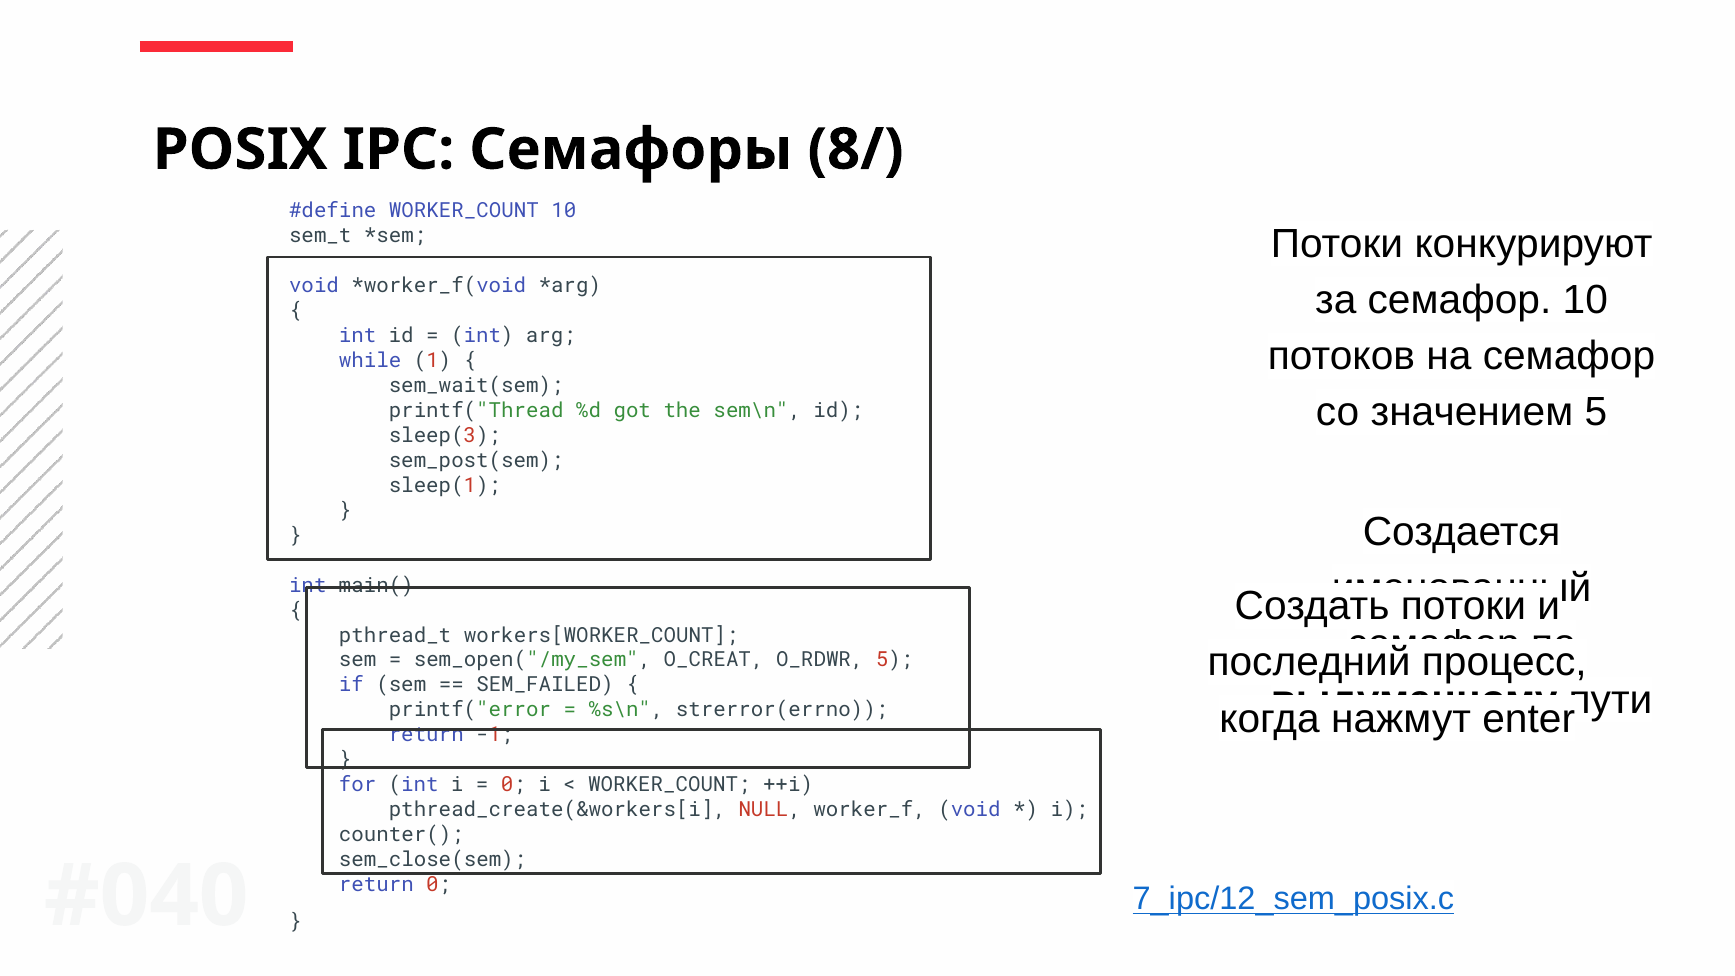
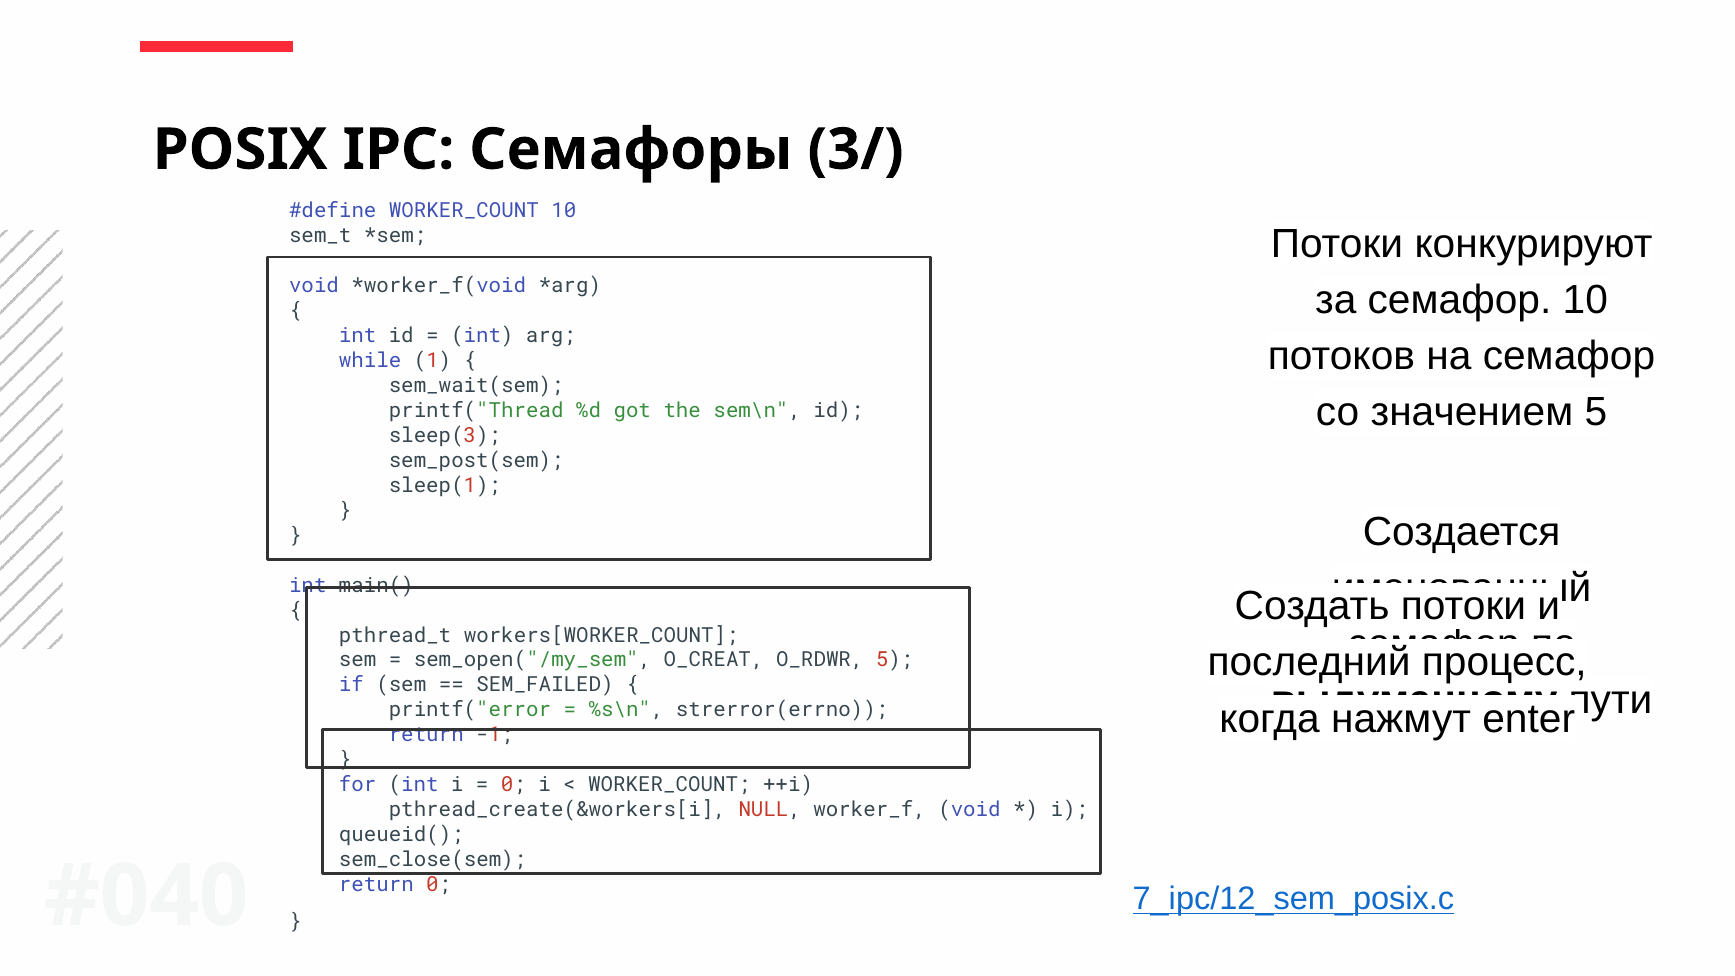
8/: 8/ -> 3/ (856, 150)
counter(: counter( -> queueid( (401, 835)
